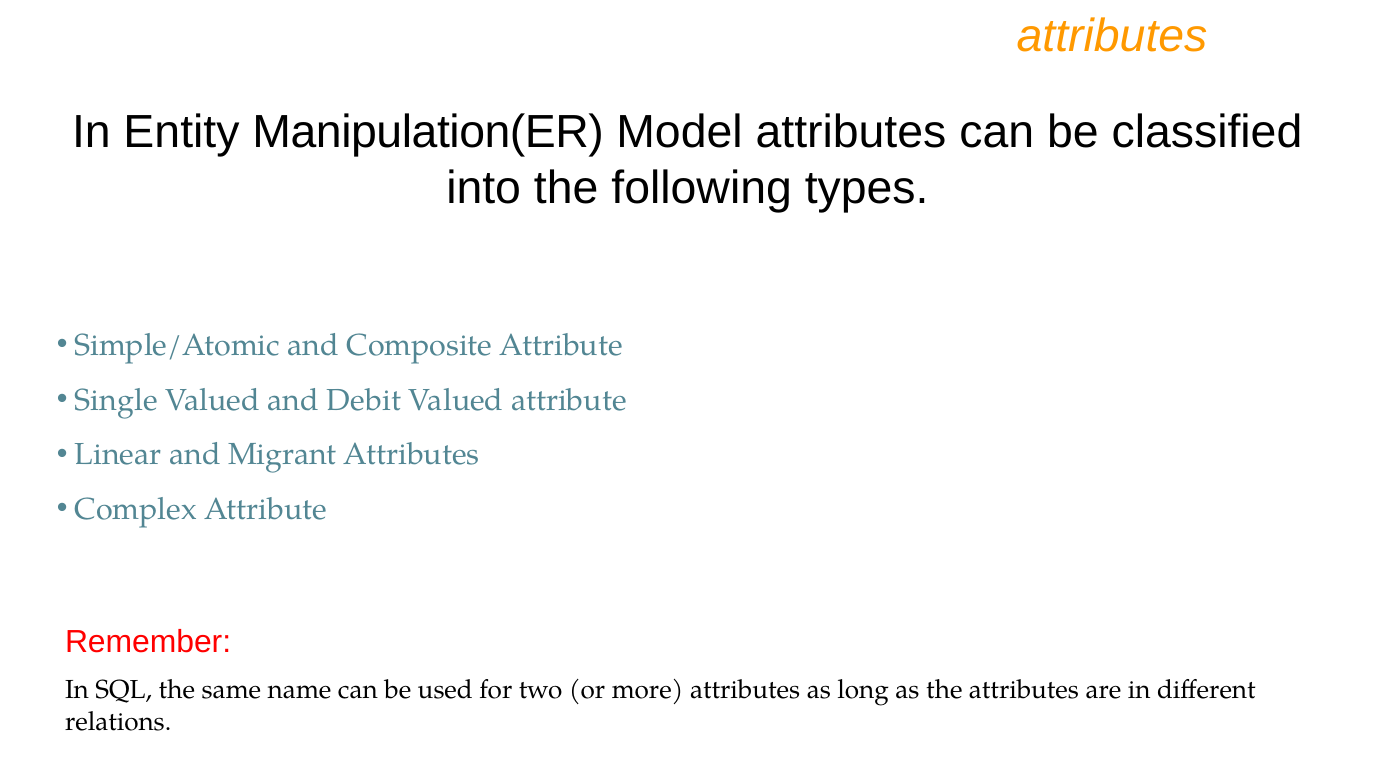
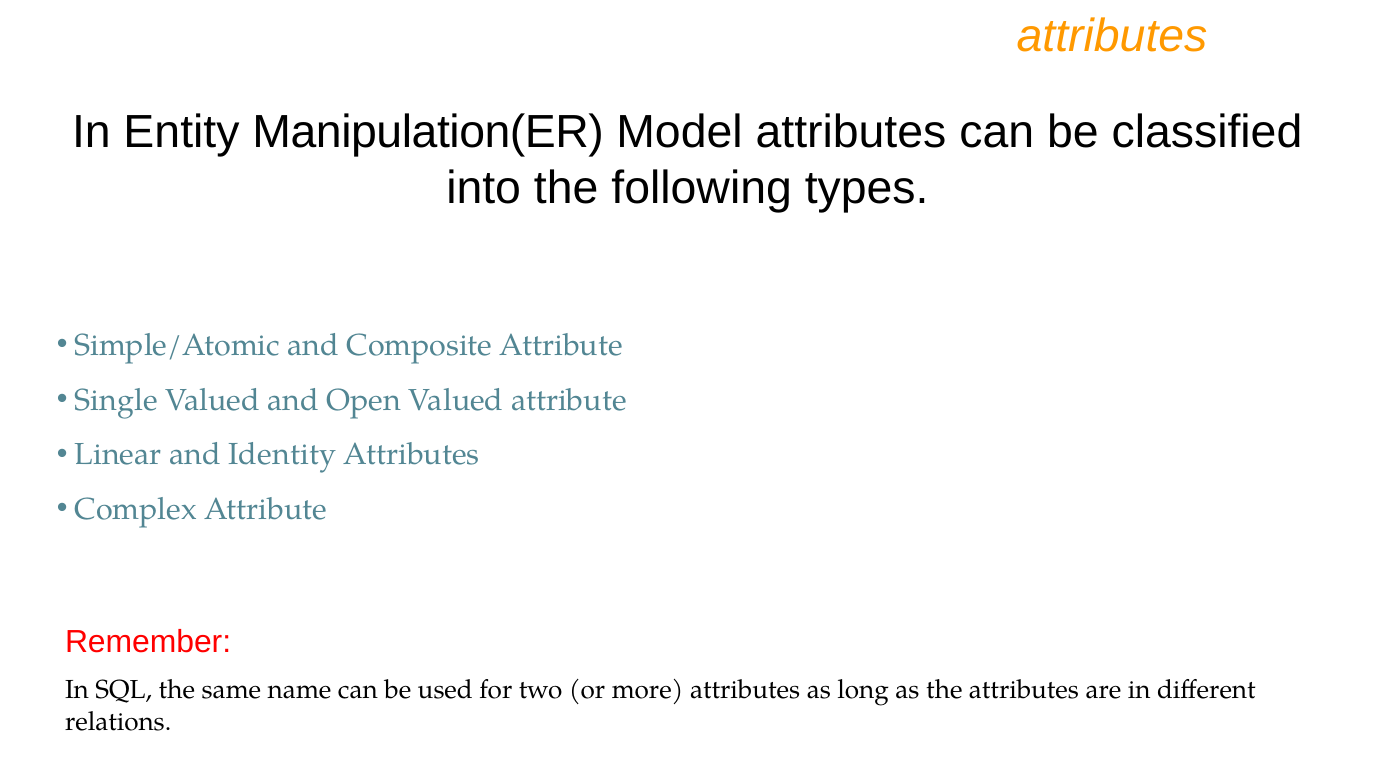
Debit: Debit -> Open (364, 400)
Migrant: Migrant -> Identity (282, 455)
